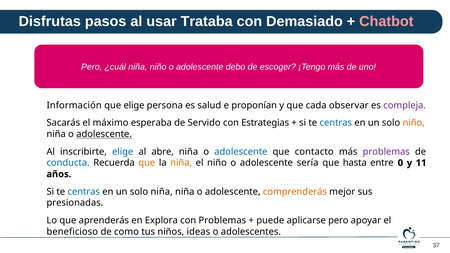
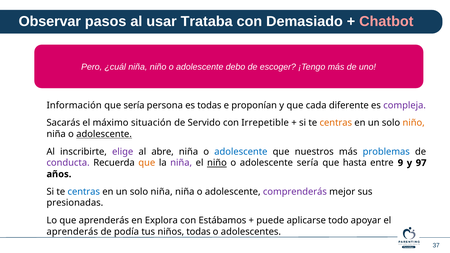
Disfrutas: Disfrutas -> Observar (50, 22)
que elige: elige -> sería (134, 105)
es salud: salud -> todas (209, 105)
observar: observar -> diferente (349, 105)
esperaba: esperaba -> situación (151, 123)
Estrategias: Estrategias -> Irrepetible (265, 123)
centras colour: blue -> orange (336, 123)
elige colour: blue -> purple (123, 152)
contacto: contacto -> nuestros (314, 152)
problemas colour: purple -> blue (386, 152)
conducta colour: blue -> purple (68, 163)
niña colour: orange -> purple (181, 163)
niño underline: none -> present (217, 163)
0: 0 -> 9 (400, 163)
11: 11 -> 97 (421, 163)
comprenderás colour: orange -> purple (295, 192)
con Problemas: Problemas -> Estábamos (222, 220)
aplicarse pero: pero -> todo (338, 220)
beneficioso: beneficioso -> aprenderás (72, 232)
como: como -> podía (127, 232)
niños ideas: ideas -> todas (199, 232)
